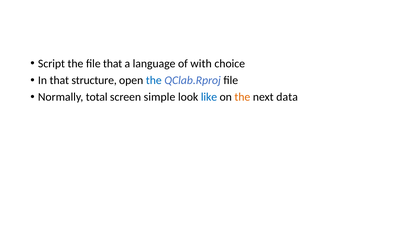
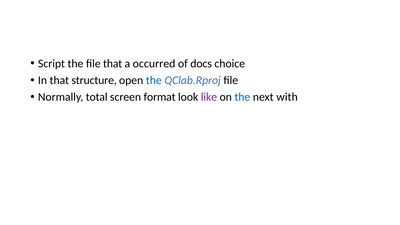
language: language -> occurred (154, 64)
with: with -> docs (201, 64)
simple: simple -> format (160, 97)
like colour: blue -> purple (209, 97)
the colour: orange -> blue (242, 97)
data: data -> with (287, 97)
